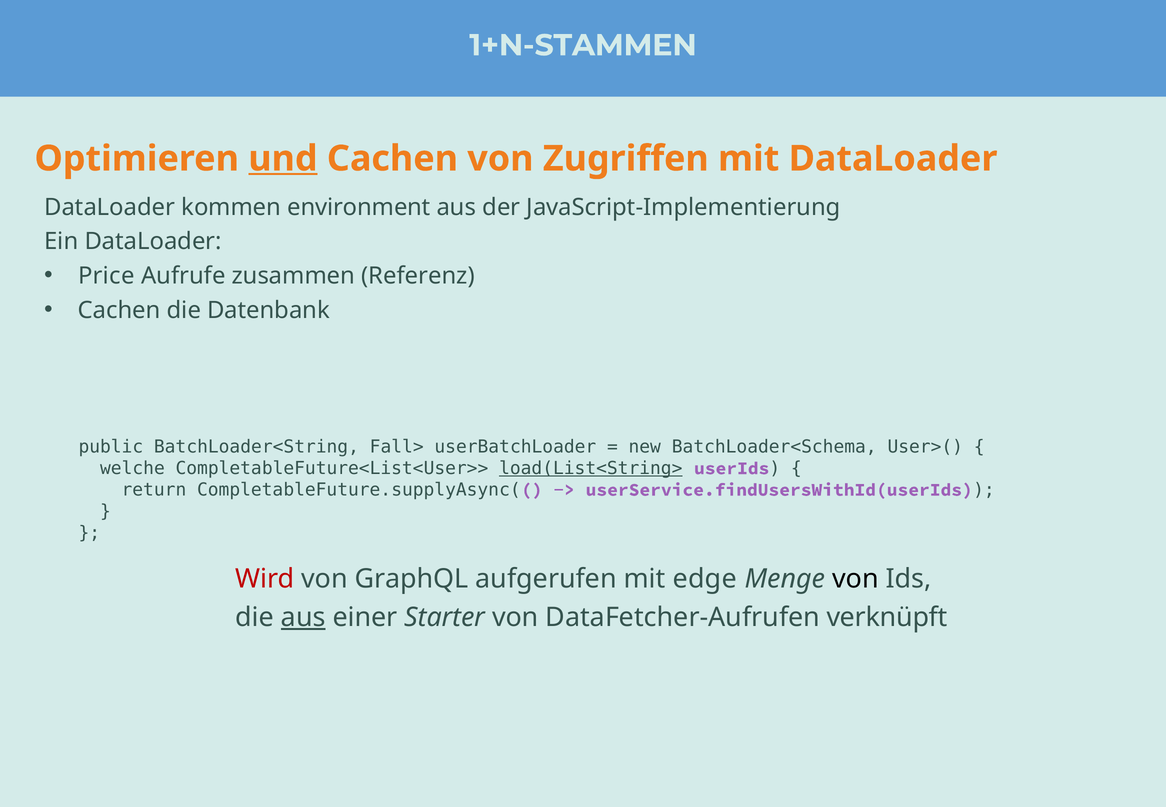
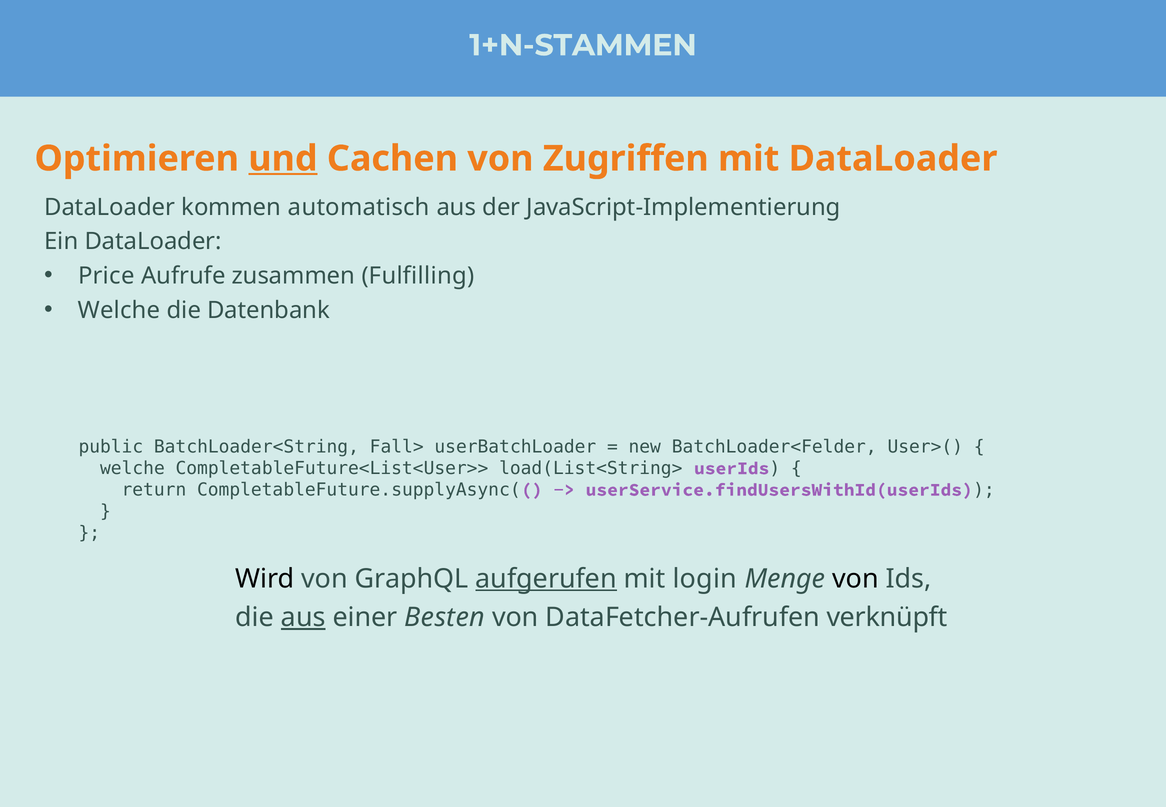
environment: environment -> automatisch (359, 207)
Referenz: Referenz -> Fulfilling (418, 276)
Cachen: Cachen -> Welche (119, 310)
BatchLoader<Schema: BatchLoader<Schema -> BatchLoader<Felder (774, 447)
load(List<String> underline: present -> none (591, 468)
Wird colour: red -> black (265, 579)
aufgerufen underline: none -> present (546, 579)
edge: edge -> login (705, 579)
Starter: Starter -> Besten (445, 618)
